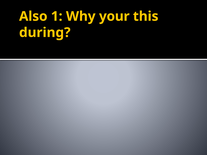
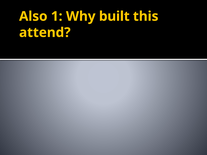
your: your -> built (114, 16)
during: during -> attend (45, 33)
